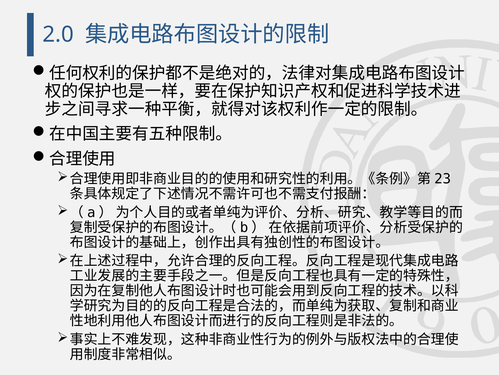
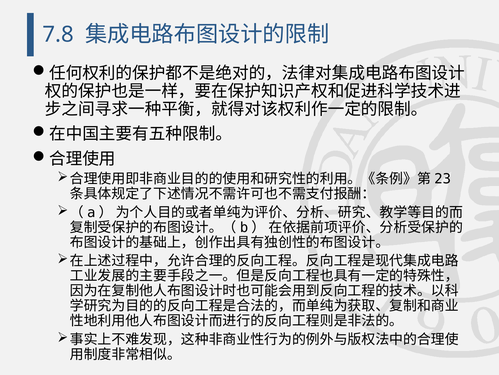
2.0: 2.0 -> 7.8 (58, 35)
